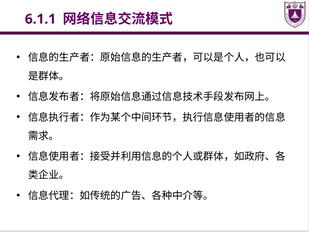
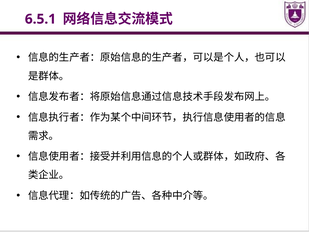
6.1.1: 6.1.1 -> 6.5.1 (40, 19)
